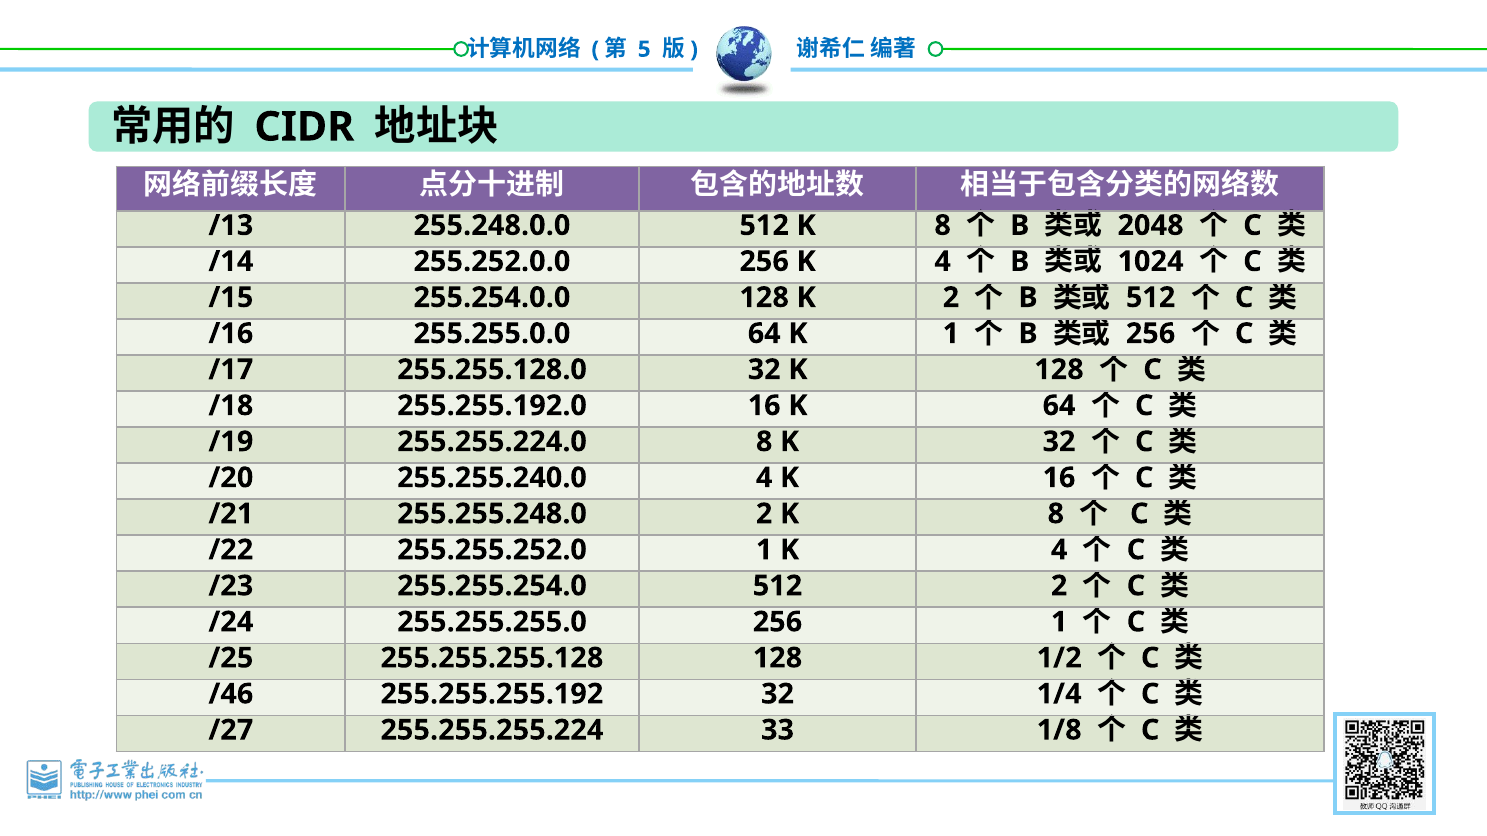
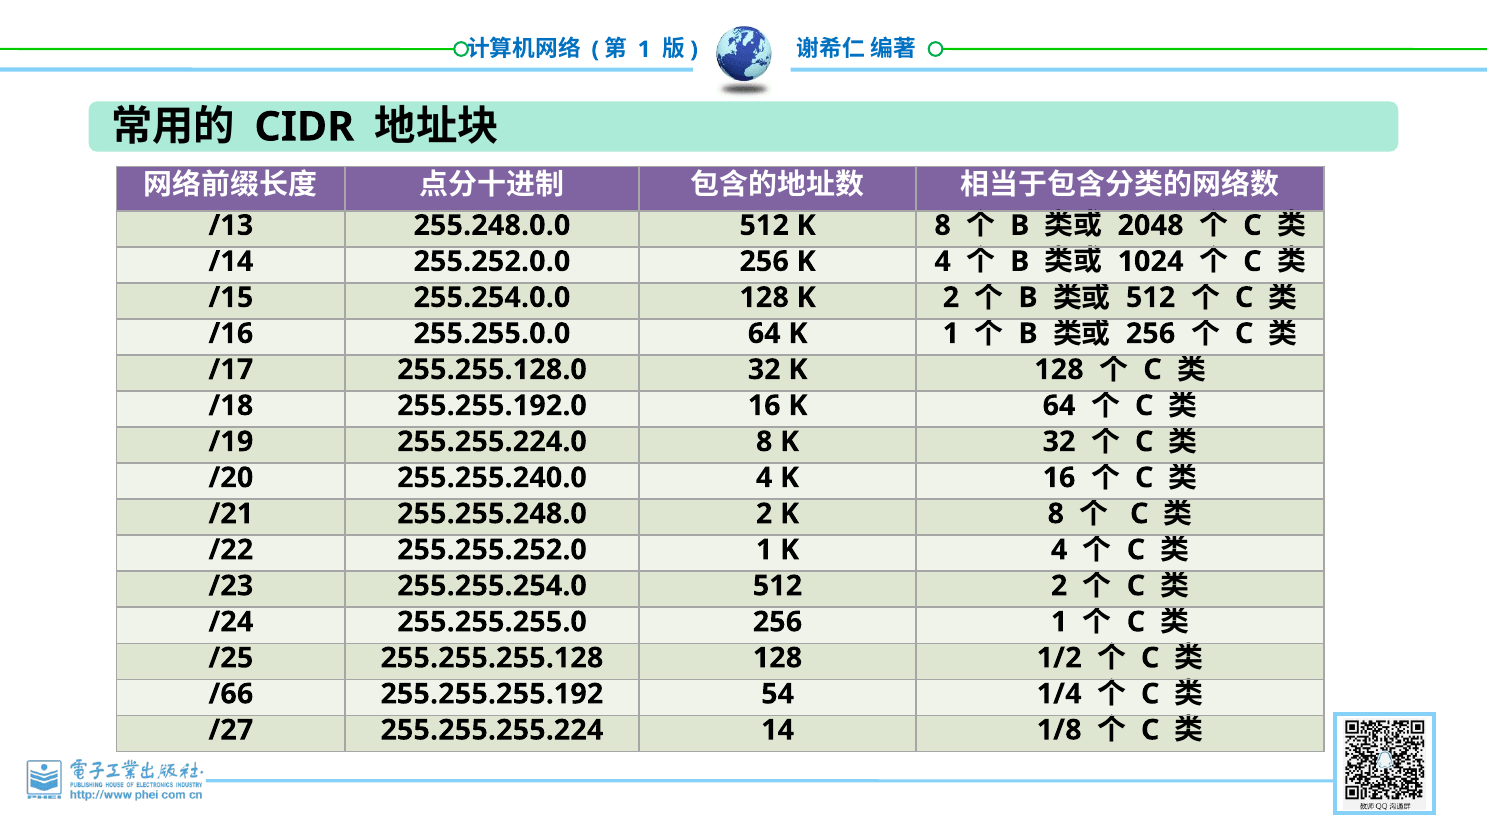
5: 5 -> 1 (644, 49)
/46: /46 -> /66 (231, 694)
255.255.255.192 32: 32 -> 54 (778, 694)
33: 33 -> 14 (778, 730)
